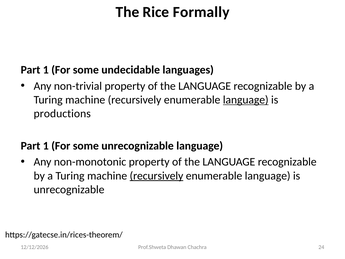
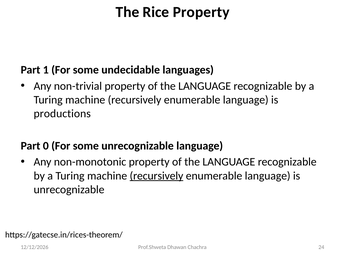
Rice Formally: Formally -> Property (201, 12)
language underline: present -> none (246, 100)
1: 1 -> 0 (46, 146)
